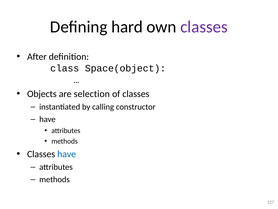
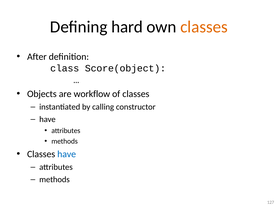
classes colour: purple -> orange (204, 27)
Space(object: Space(object -> Score(object (125, 68)
selection: selection -> workflow (92, 94)
